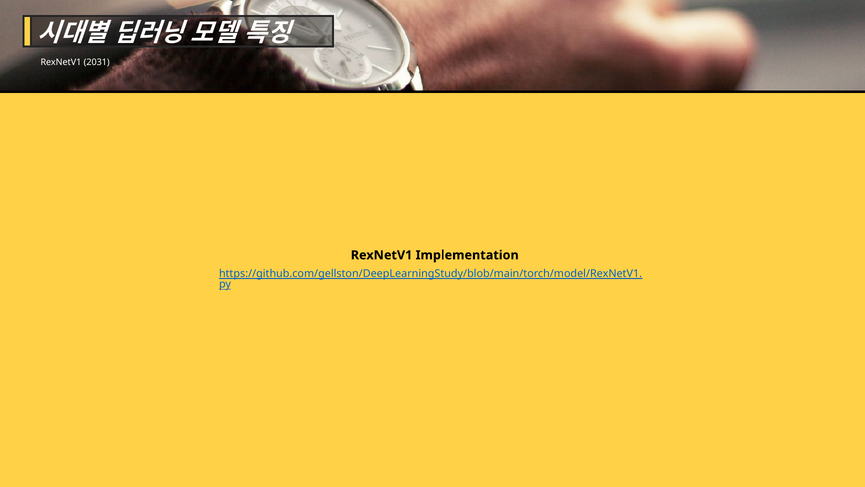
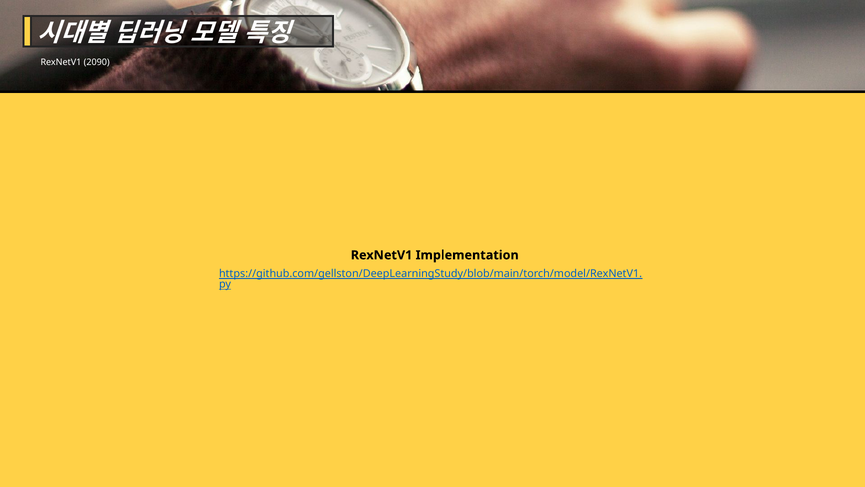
2031: 2031 -> 2090 (97, 62)
